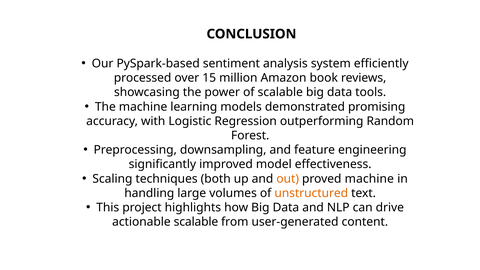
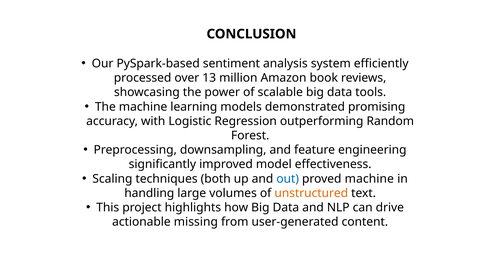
15: 15 -> 13 (209, 78)
out colour: orange -> blue (288, 179)
actionable scalable: scalable -> missing (196, 222)
